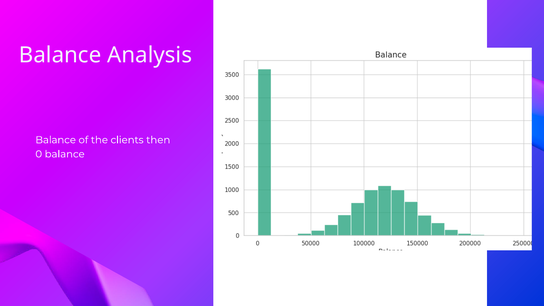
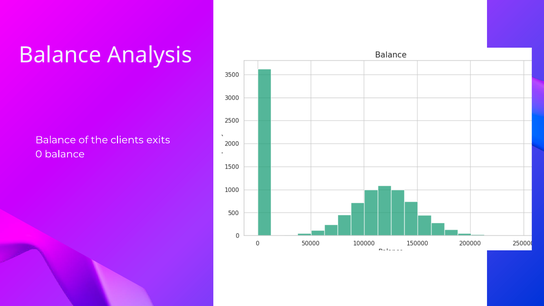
then: then -> exits (158, 140)
